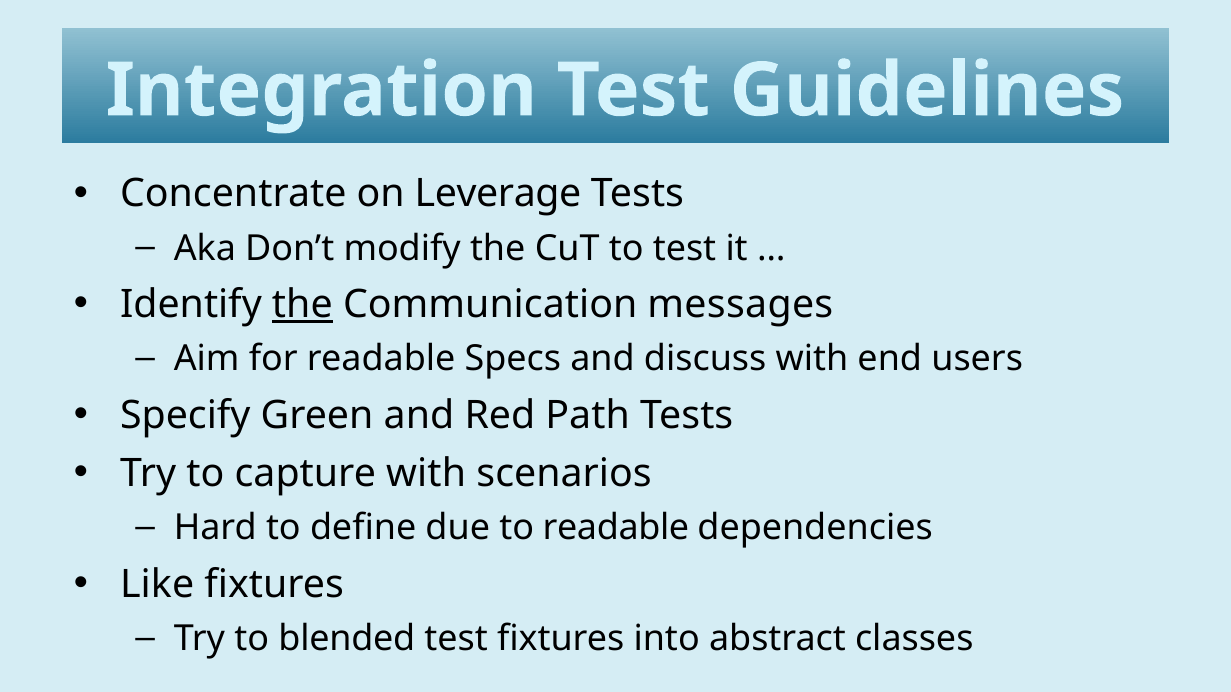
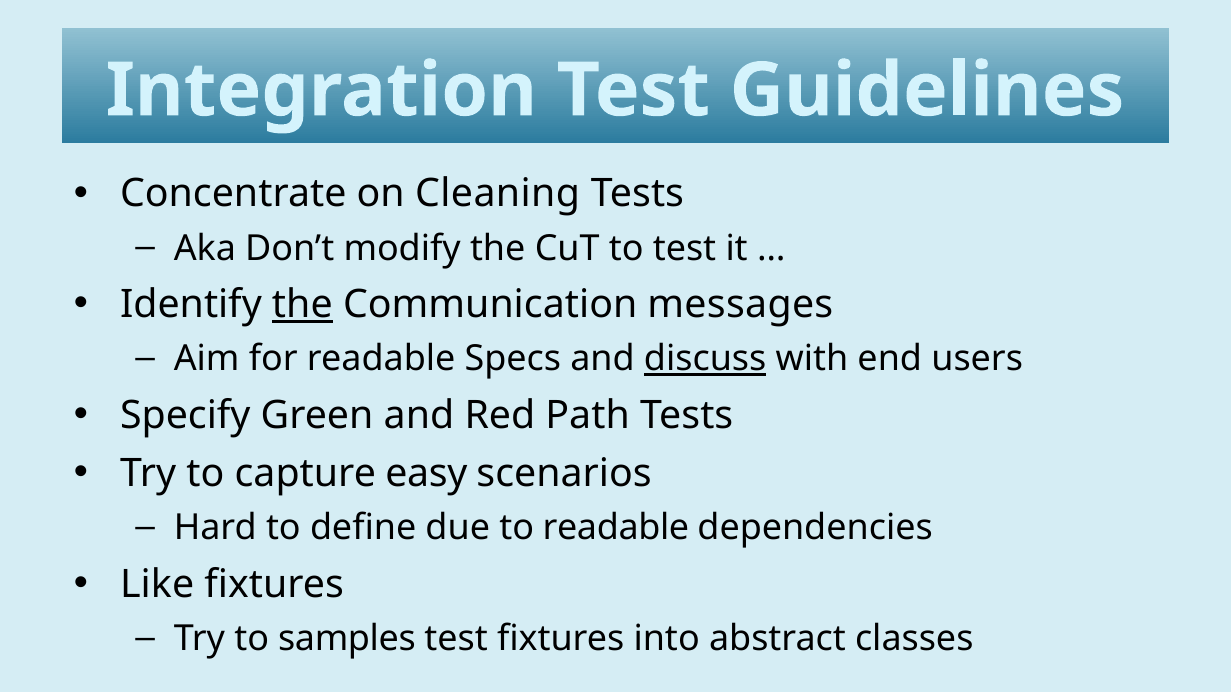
Leverage: Leverage -> Cleaning (498, 194)
discuss underline: none -> present (705, 359)
capture with: with -> easy (426, 474)
blended: blended -> samples (347, 639)
